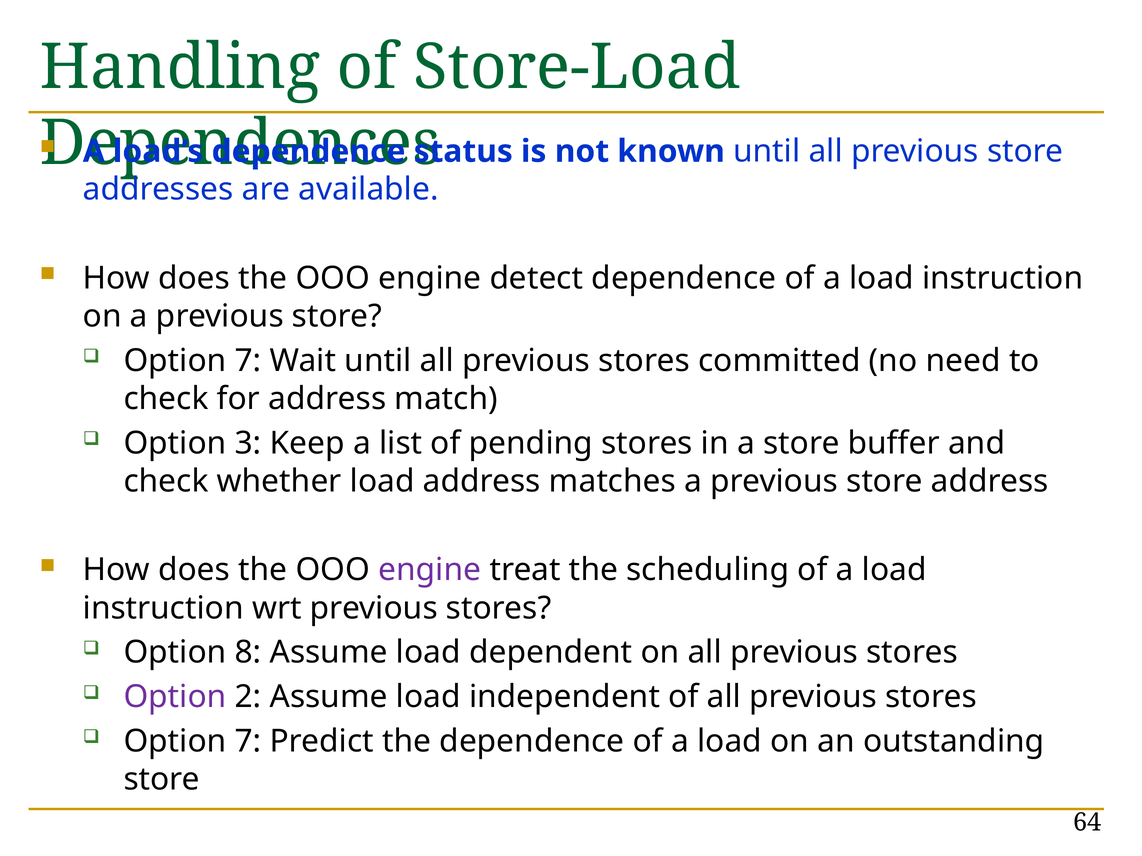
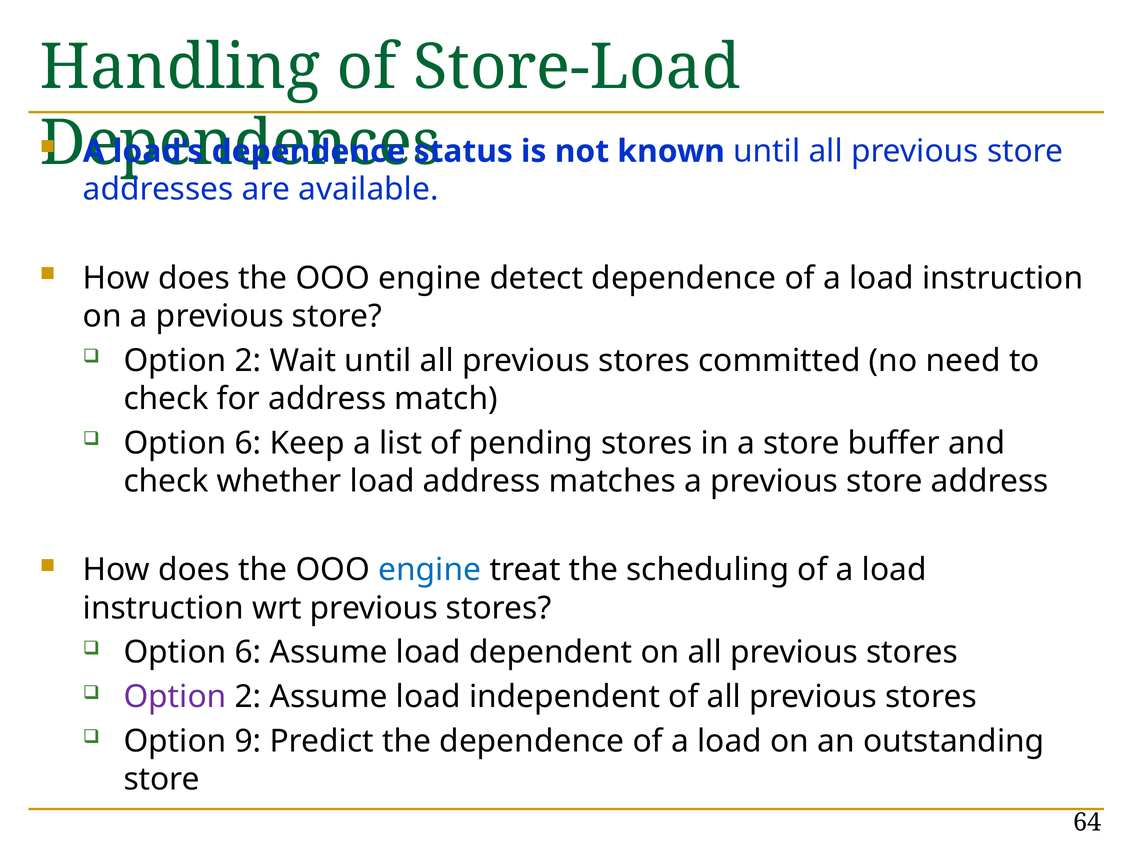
7: 7 -> 2 (248, 361)
3: 3 -> 6 (248, 443)
engine colour: purple -> blue (430, 570)
8: 8 -> 6 (248, 653)
7: 7 -> 9 (248, 742)
